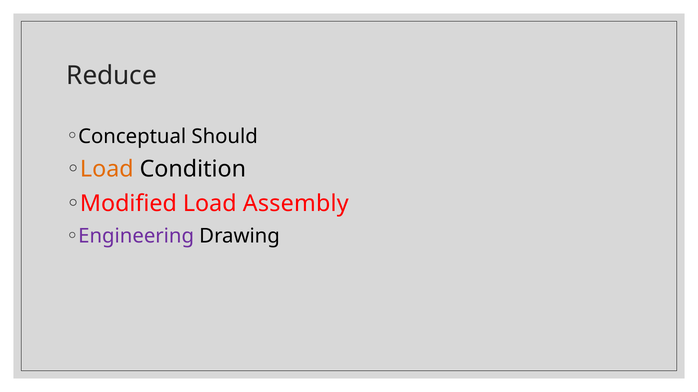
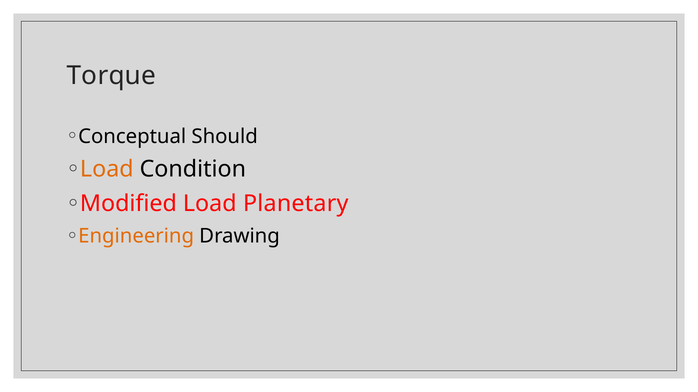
Reduce: Reduce -> Torque (111, 76)
Assembly: Assembly -> Planetary (296, 204)
Engineering colour: purple -> orange (136, 237)
